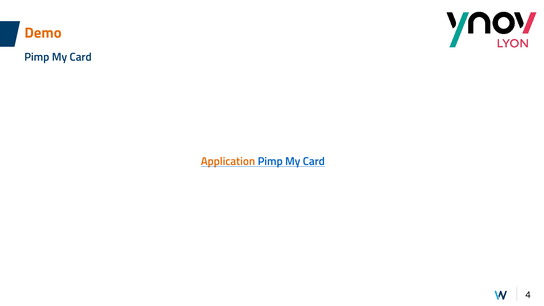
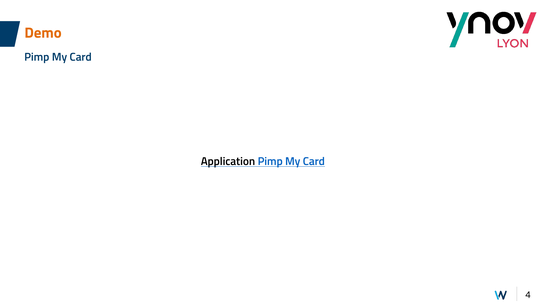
Application colour: orange -> black (228, 161)
